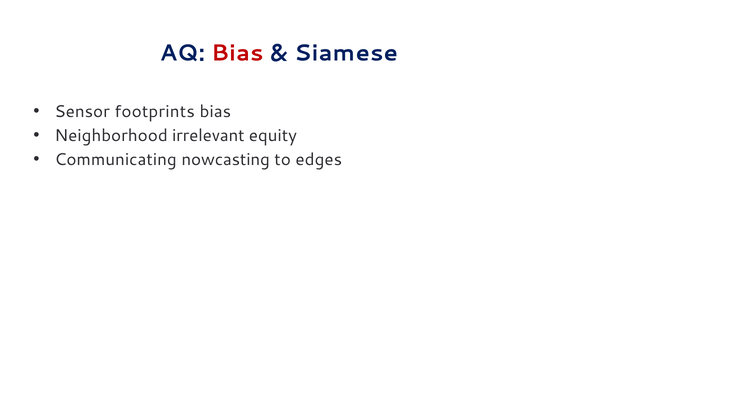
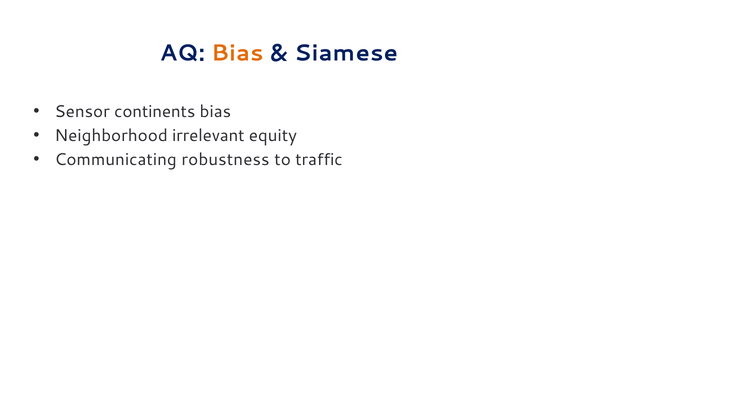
Bias colour: red -> orange (237, 53)
footprints: footprints -> continents (155, 112)
nowcasting: nowcasting -> robustness (225, 160)
edges: edges -> traffic (319, 160)
